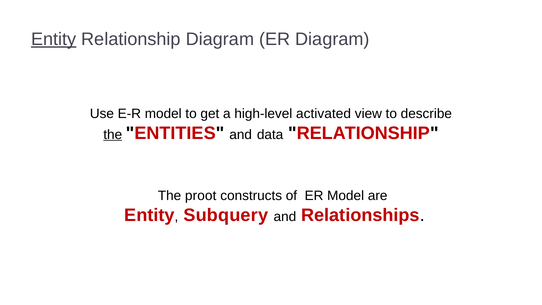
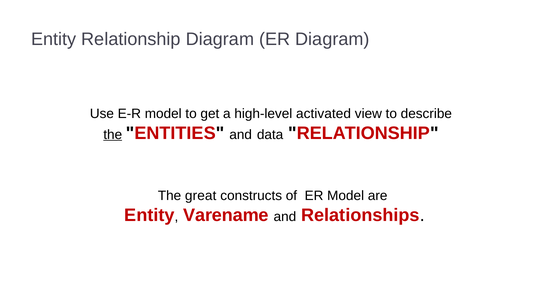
Entity underline: present -> none (54, 39)
proot: proot -> great (201, 196)
Subquery: Subquery -> Varename (226, 215)
